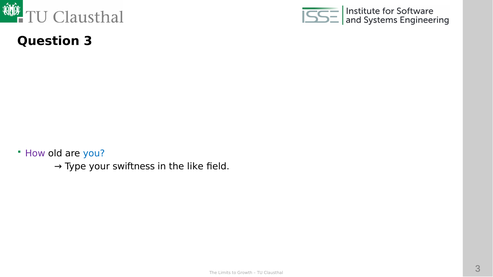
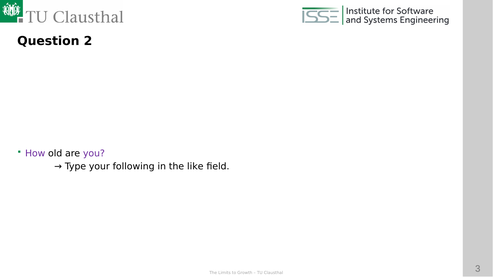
3: 3 -> 2 (88, 41)
you colour: blue -> purple (94, 154)
swiftness: swiftness -> following (134, 167)
